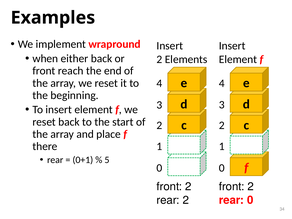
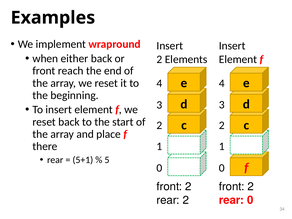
0+1: 0+1 -> 5+1 (83, 160)
